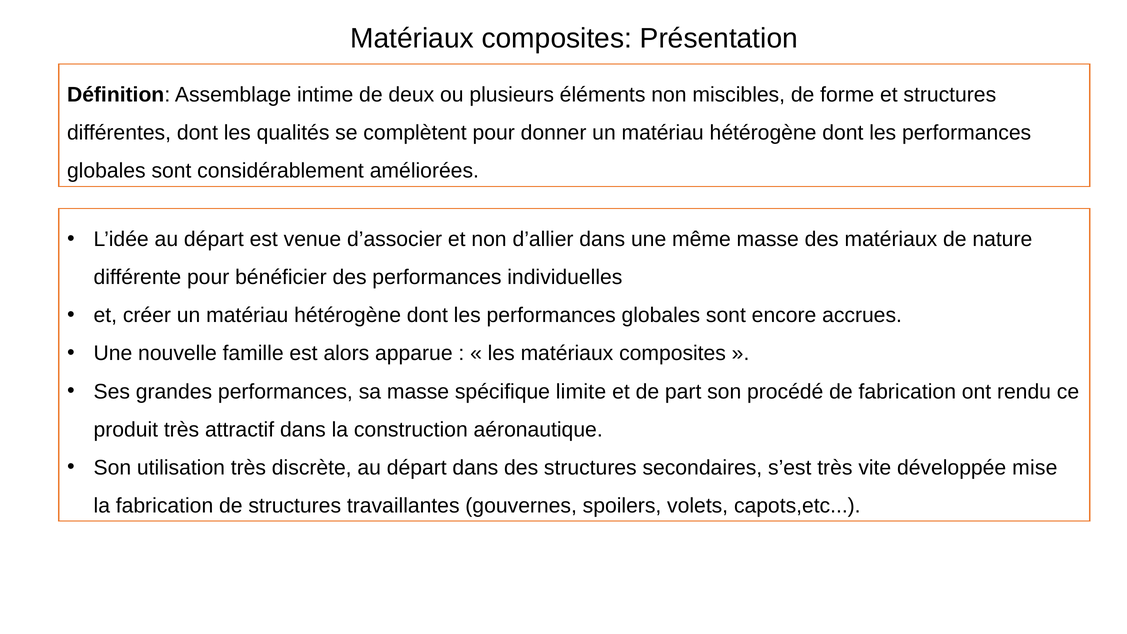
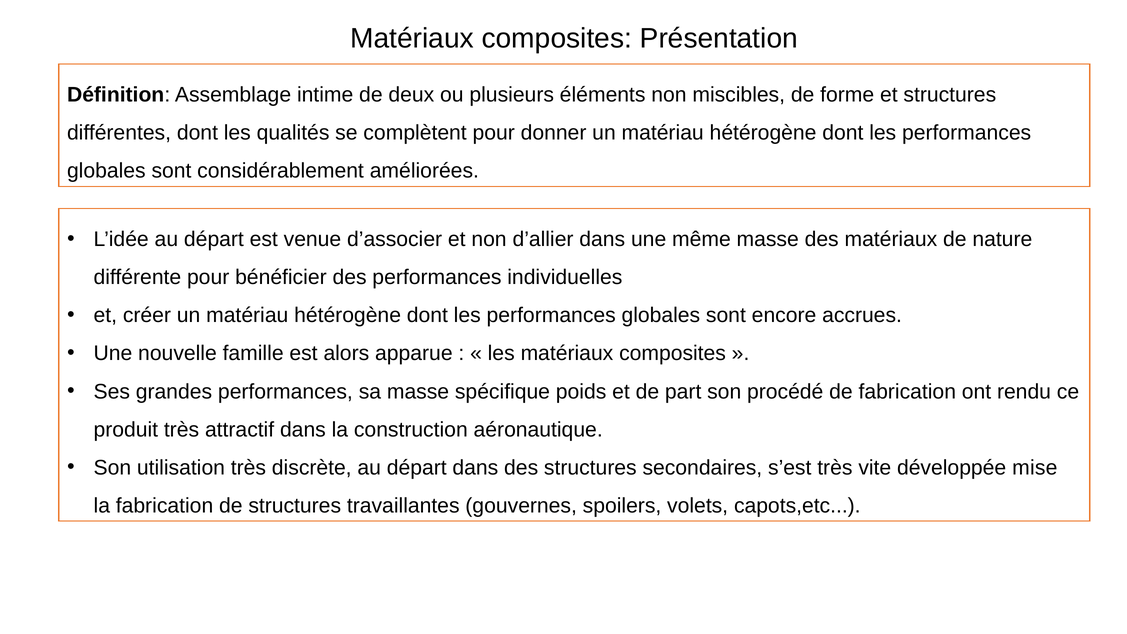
limite: limite -> poids (581, 391)
